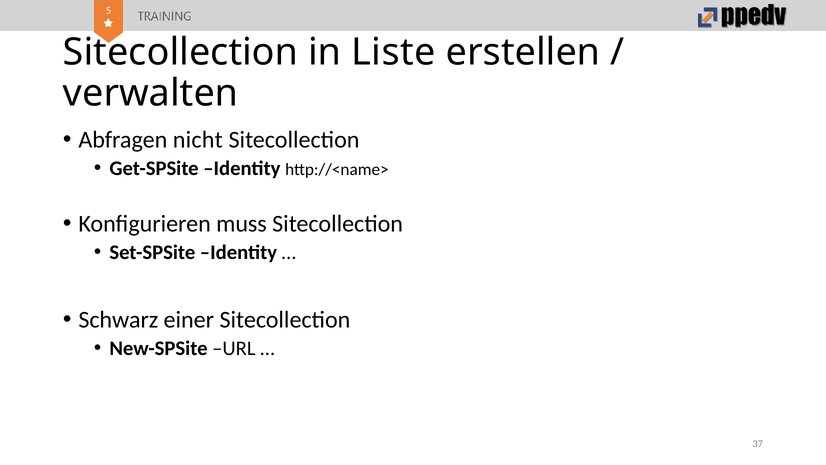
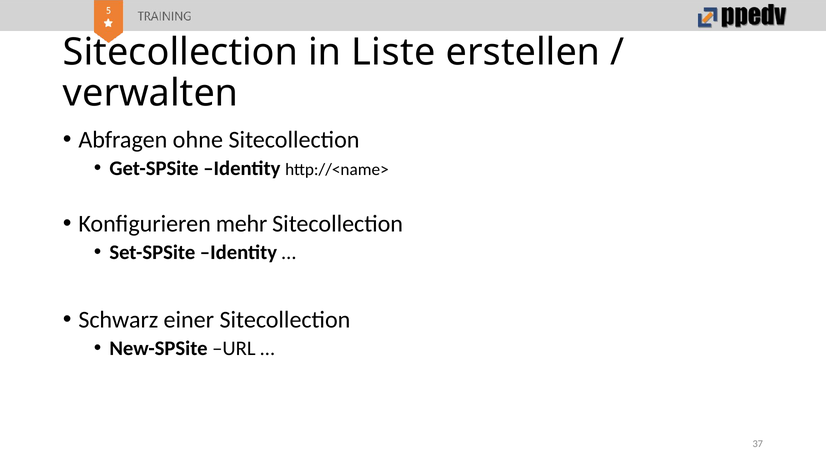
nicht: nicht -> ohne (198, 140)
muss: muss -> mehr (242, 224)
